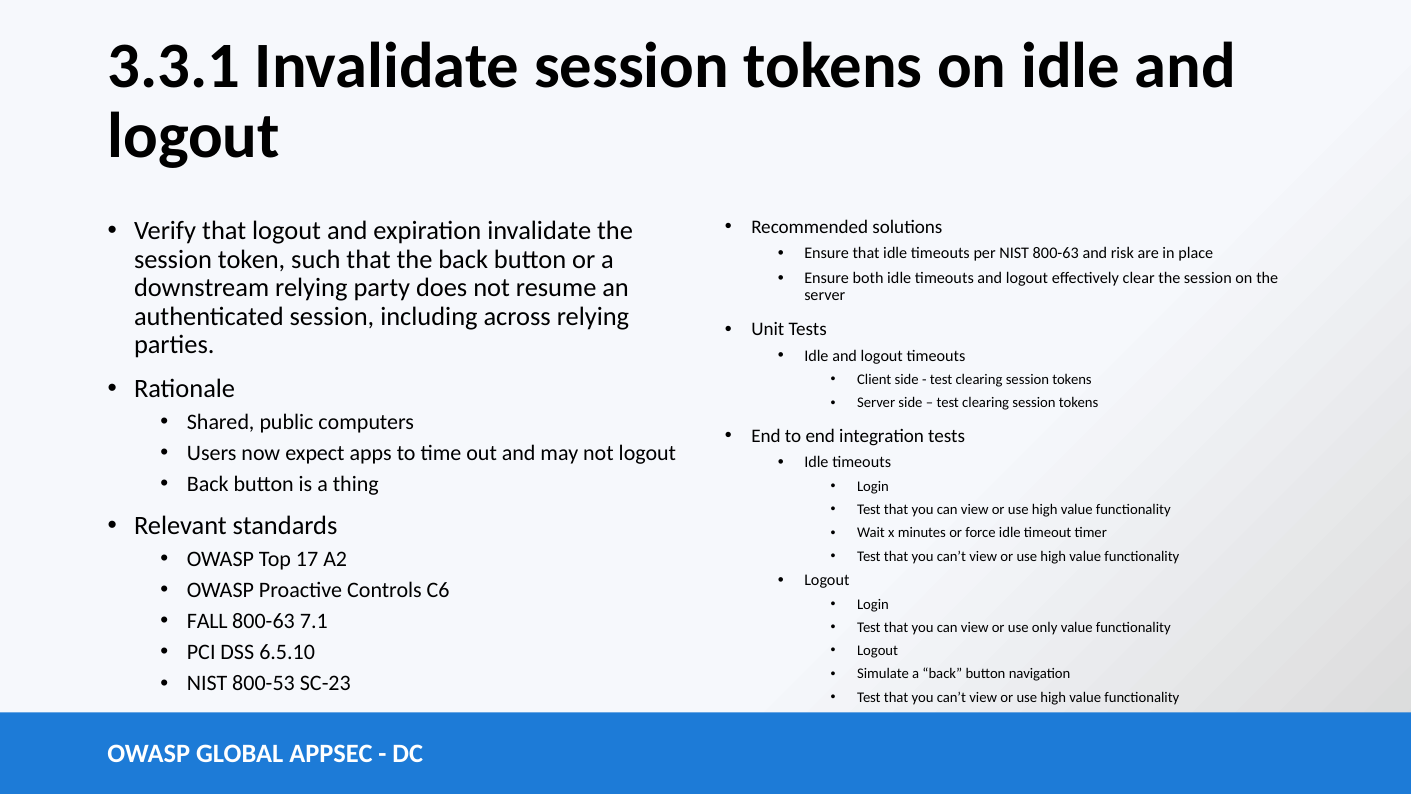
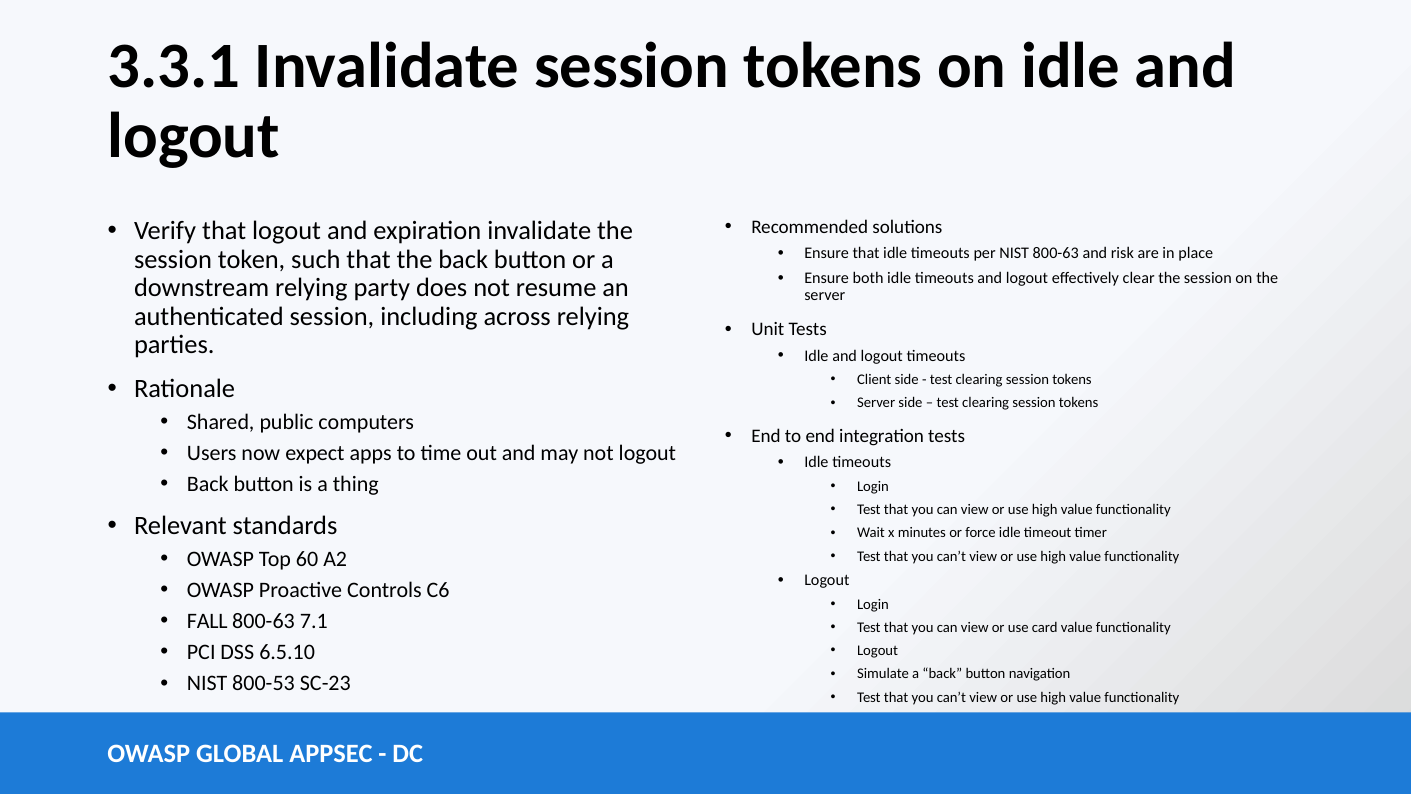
17: 17 -> 60 (307, 559)
only: only -> card (1045, 627)
